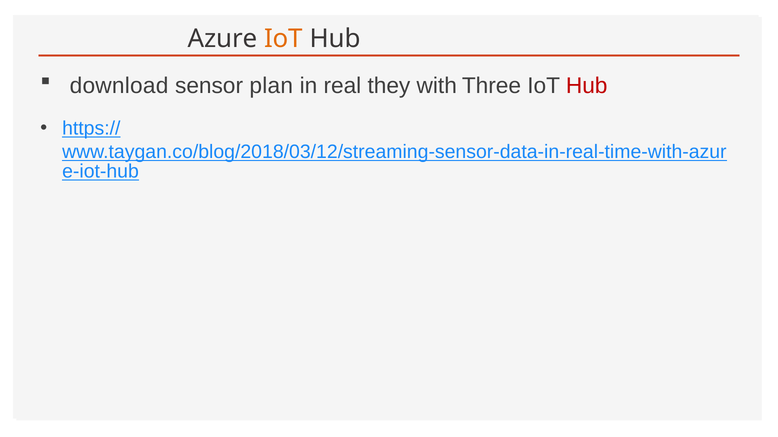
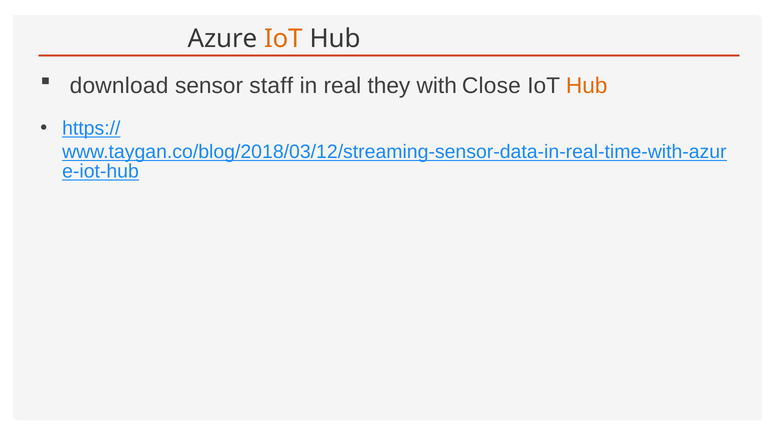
plan: plan -> staff (271, 86)
Three: Three -> Close (491, 86)
Hub colour: red -> orange (587, 86)
